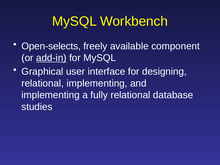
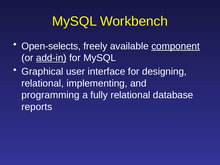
component underline: none -> present (176, 46)
implementing: implementing -> programming (51, 95)
studies: studies -> reports (37, 107)
